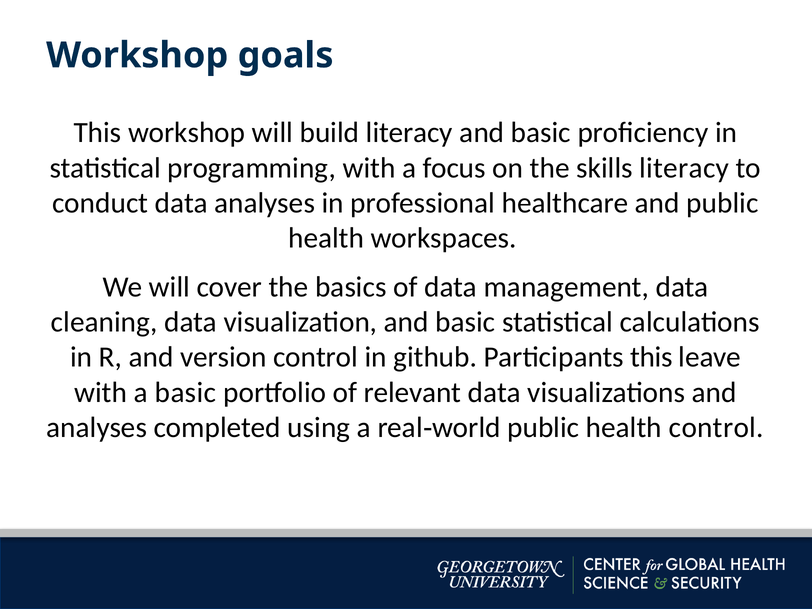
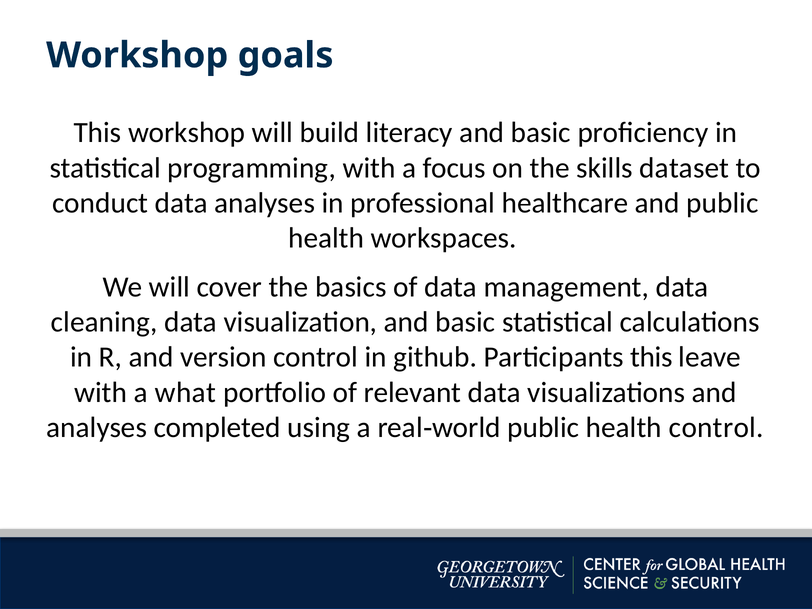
skills literacy: literacy -> dataset (684, 168)
a basic: basic -> what (185, 392)
